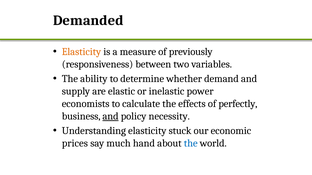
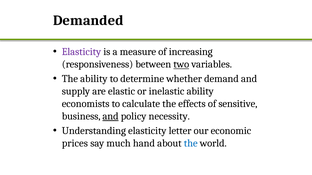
Elasticity colour: orange -> purple (81, 52)
previously: previously -> increasing (191, 52)
two underline: none -> present (181, 64)
inelastic power: power -> ability (200, 92)
perfectly: perfectly -> sensitive (238, 104)
stuck: stuck -> letter (180, 131)
